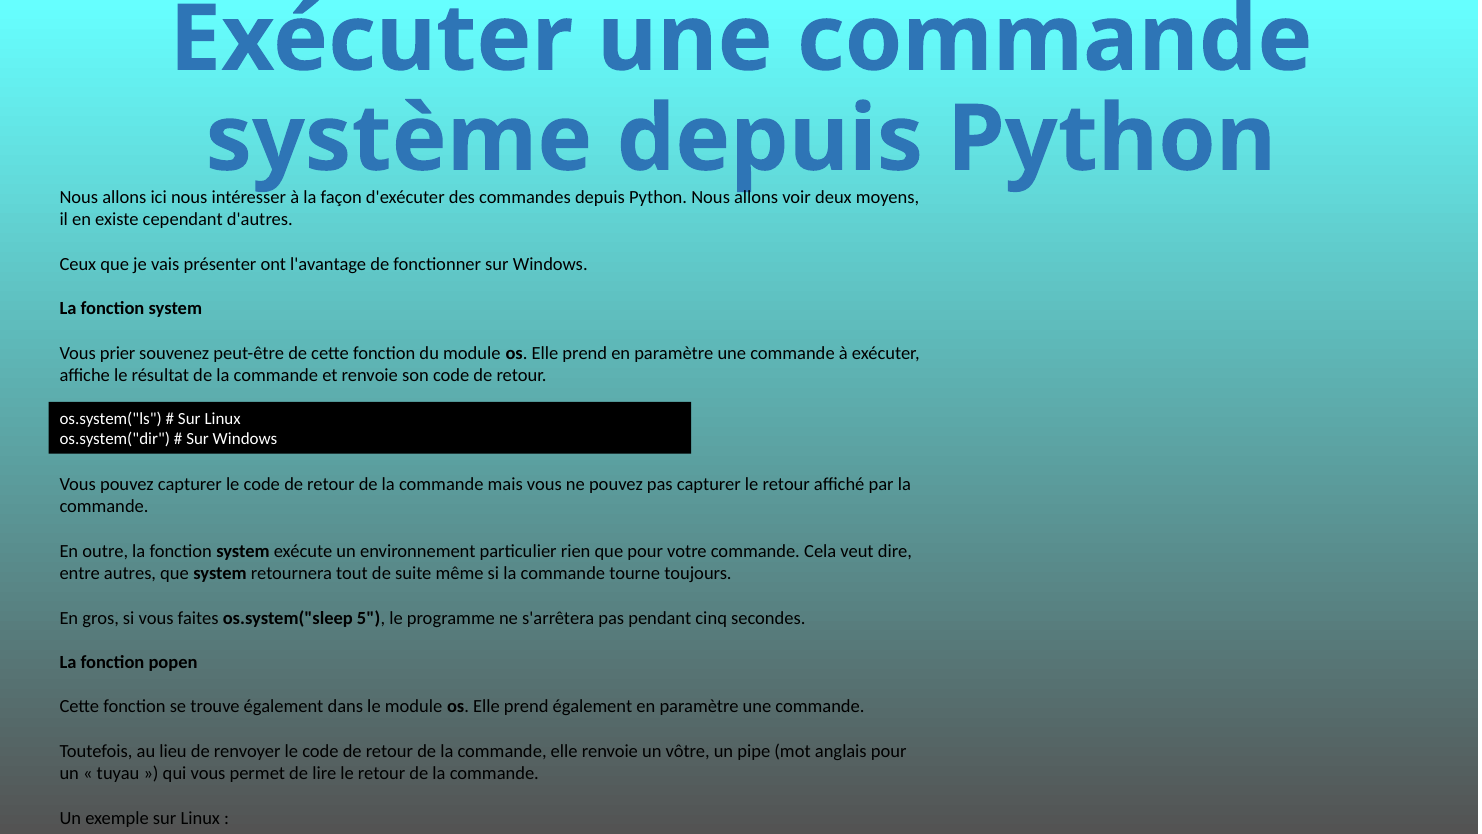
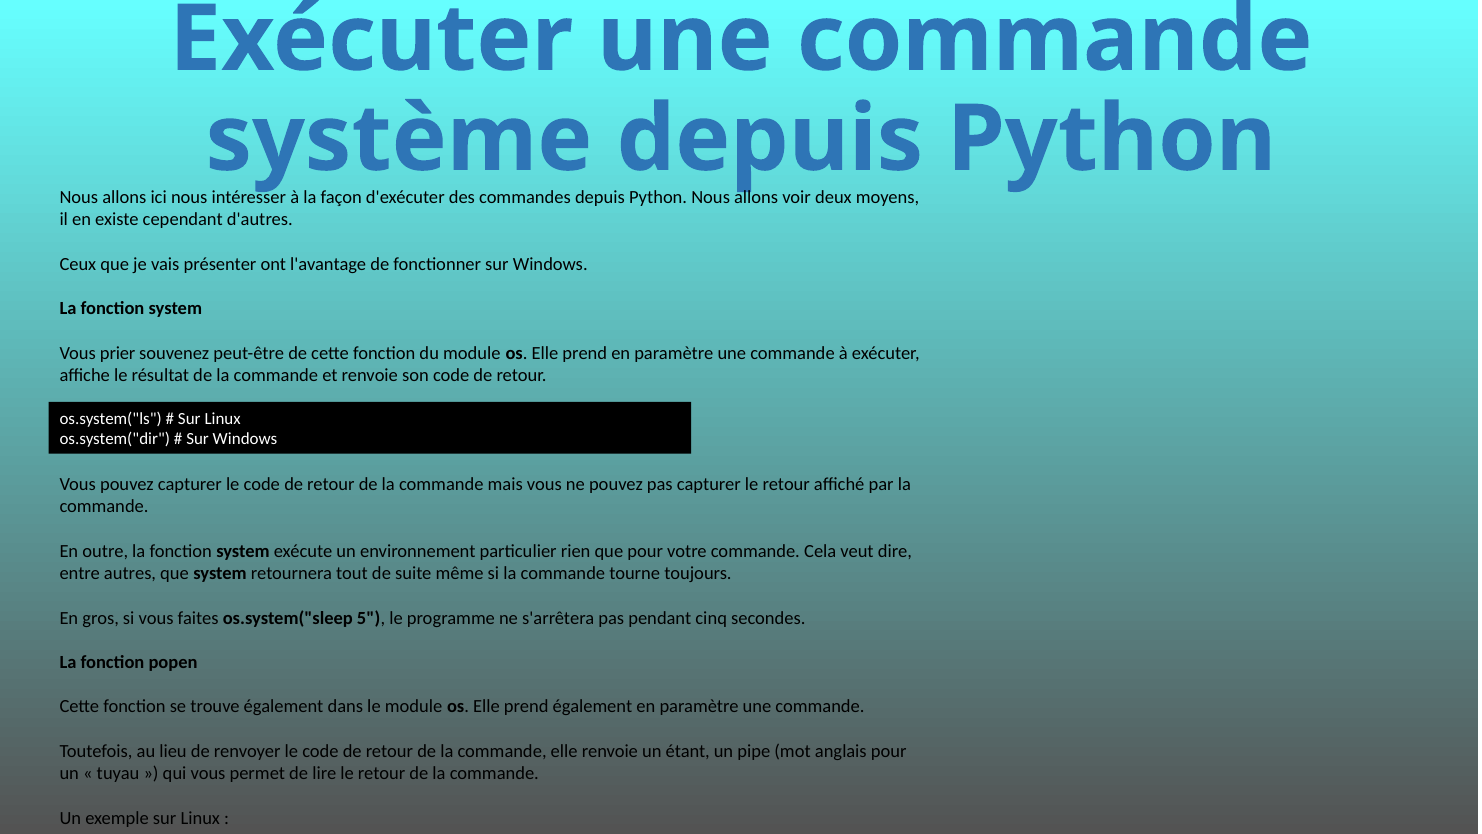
vôtre: vôtre -> étant (688, 751)
